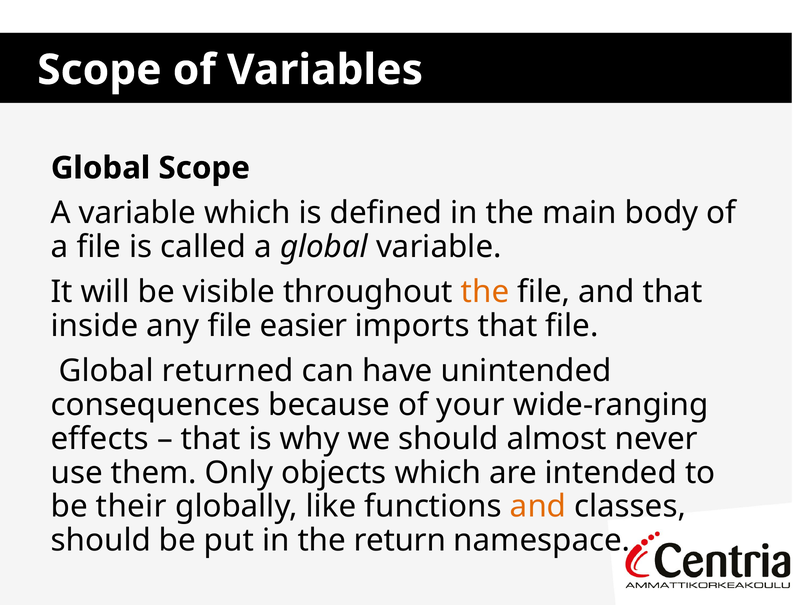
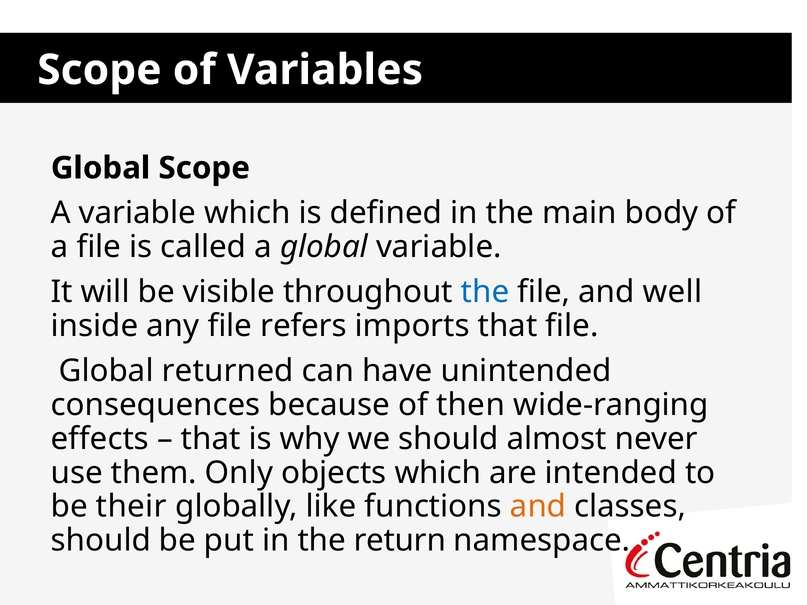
the colour: orange -> blue (485, 292)
and that: that -> well (672, 292)
easier: easier -> refers (304, 326)
your: your -> then (471, 405)
